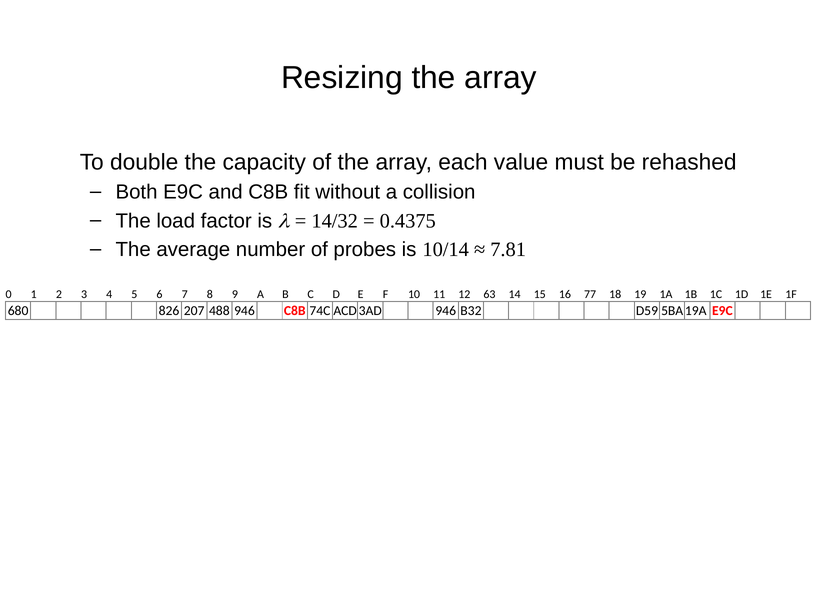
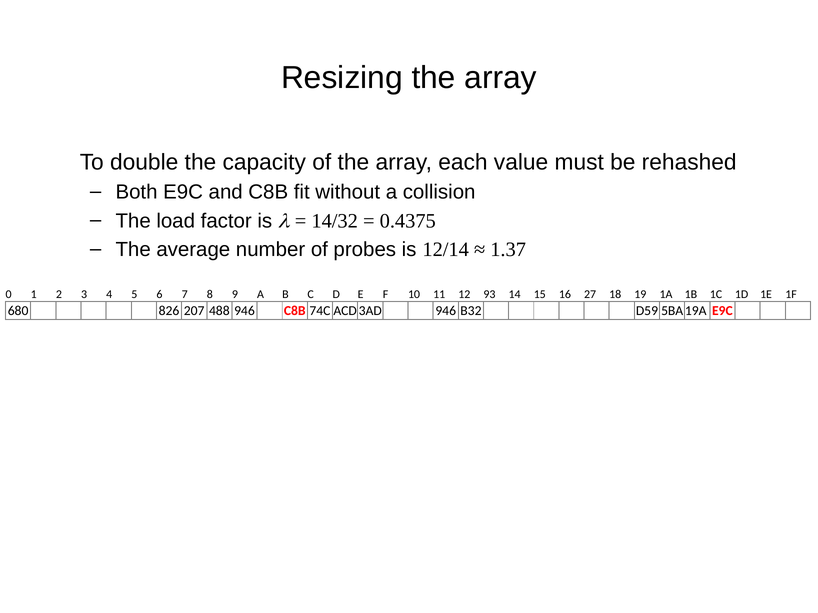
10/14: 10/14 -> 12/14 (446, 250)
7.81: 7.81 -> 1.37 (508, 250)
63: 63 -> 93 (489, 295)
77: 77 -> 27 (590, 295)
